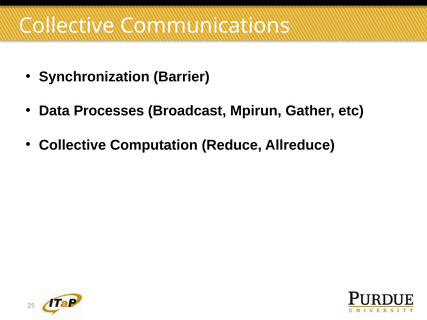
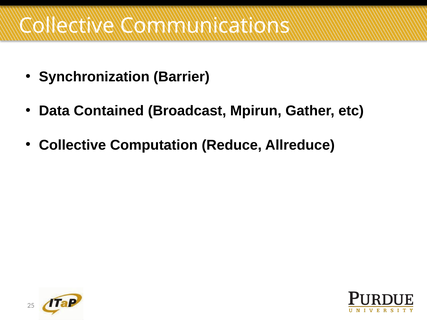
Processes: Processes -> Contained (109, 111)
